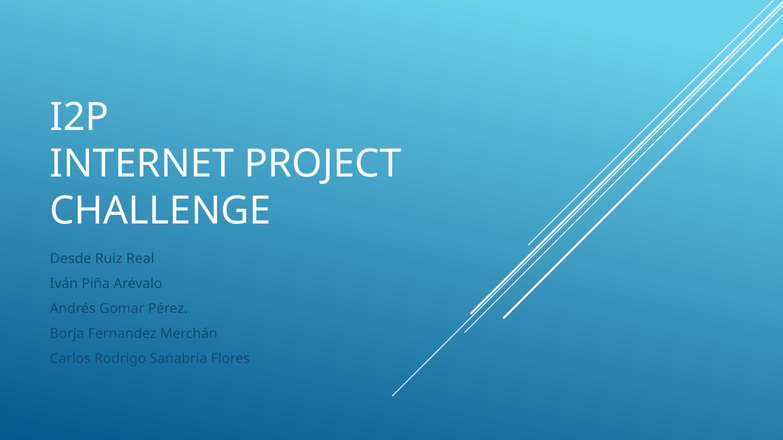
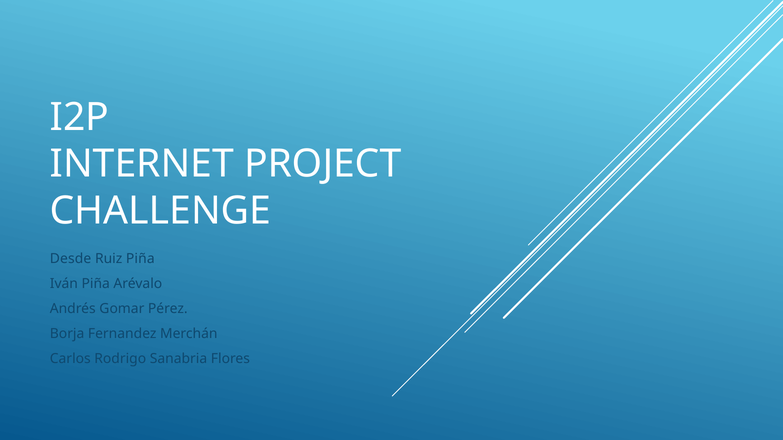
Ruiz Real: Real -> Piña (140, 259)
